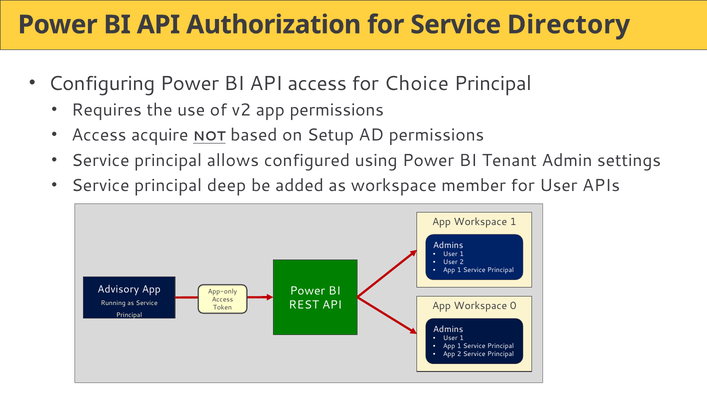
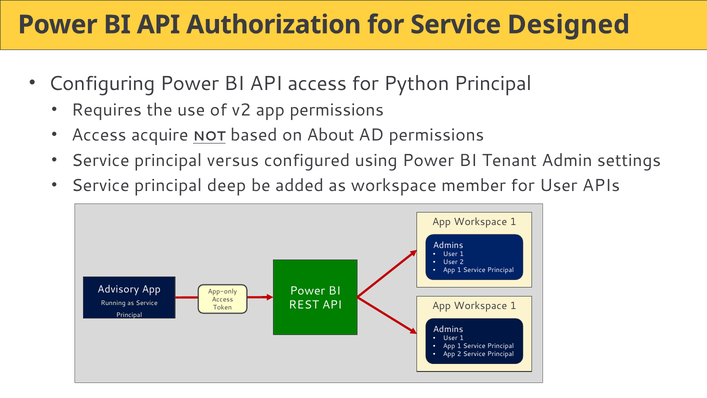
Directory: Directory -> Designed (569, 25)
Choice: Choice -> Python (417, 83)
Setup: Setup -> About (331, 135)
allows: allows -> versus (233, 160)
0: 0 -> 1 (513, 306)
